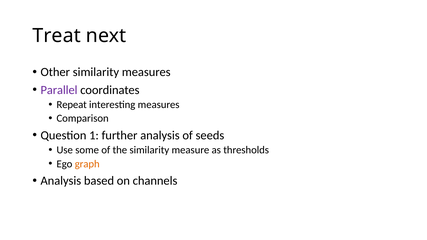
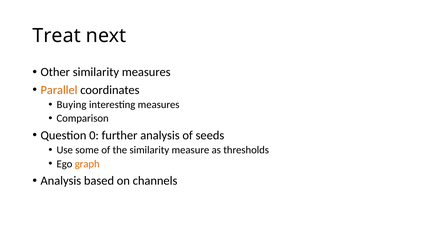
Parallel colour: purple -> orange (59, 90)
Repeat: Repeat -> Buying (72, 105)
1: 1 -> 0 (94, 135)
